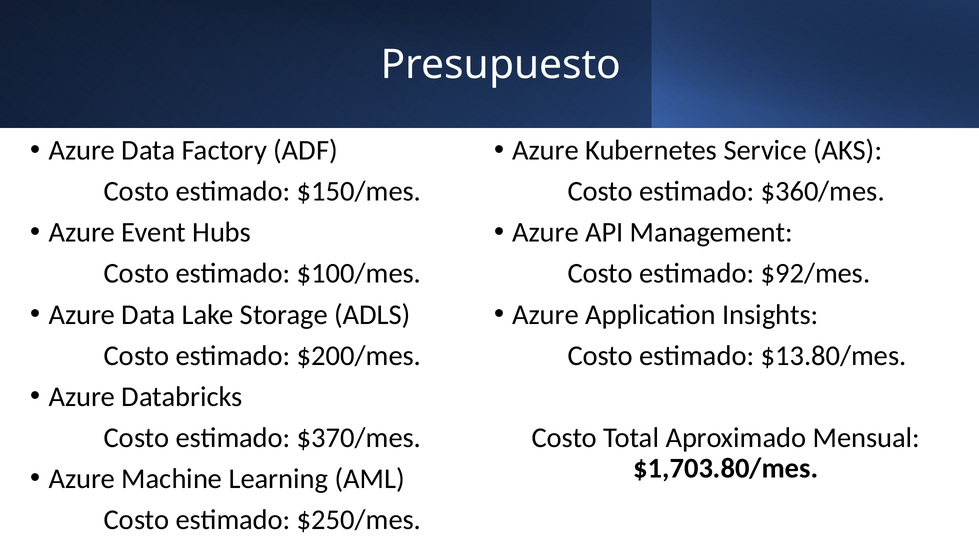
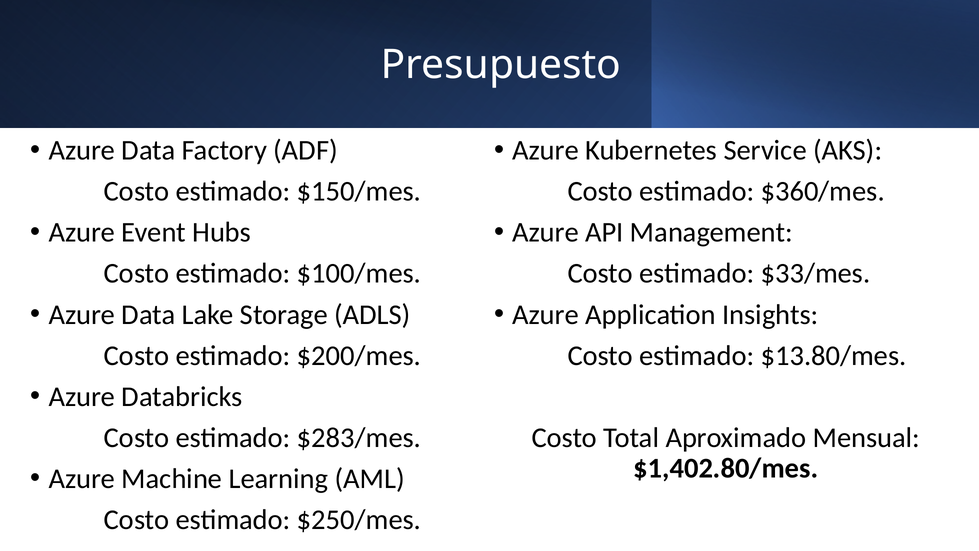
$92/mes: $92/mes -> $33/mes (816, 273)
$370/mes: $370/mes -> $283/mes (359, 437)
$1,703.80/mes: $1,703.80/mes -> $1,402.80/mes (726, 468)
